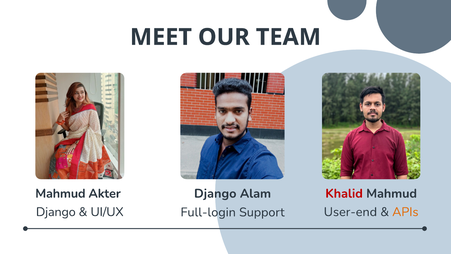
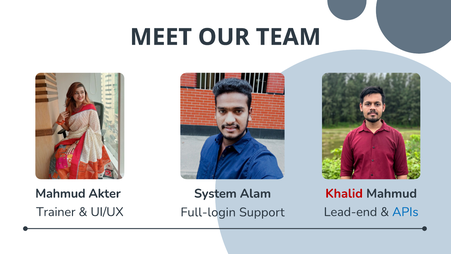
Akter Django: Django -> System (215, 193)
Django: Django -> Trainer (56, 212)
User-end: User-end -> Lead-end (350, 212)
APIs colour: orange -> blue (405, 212)
